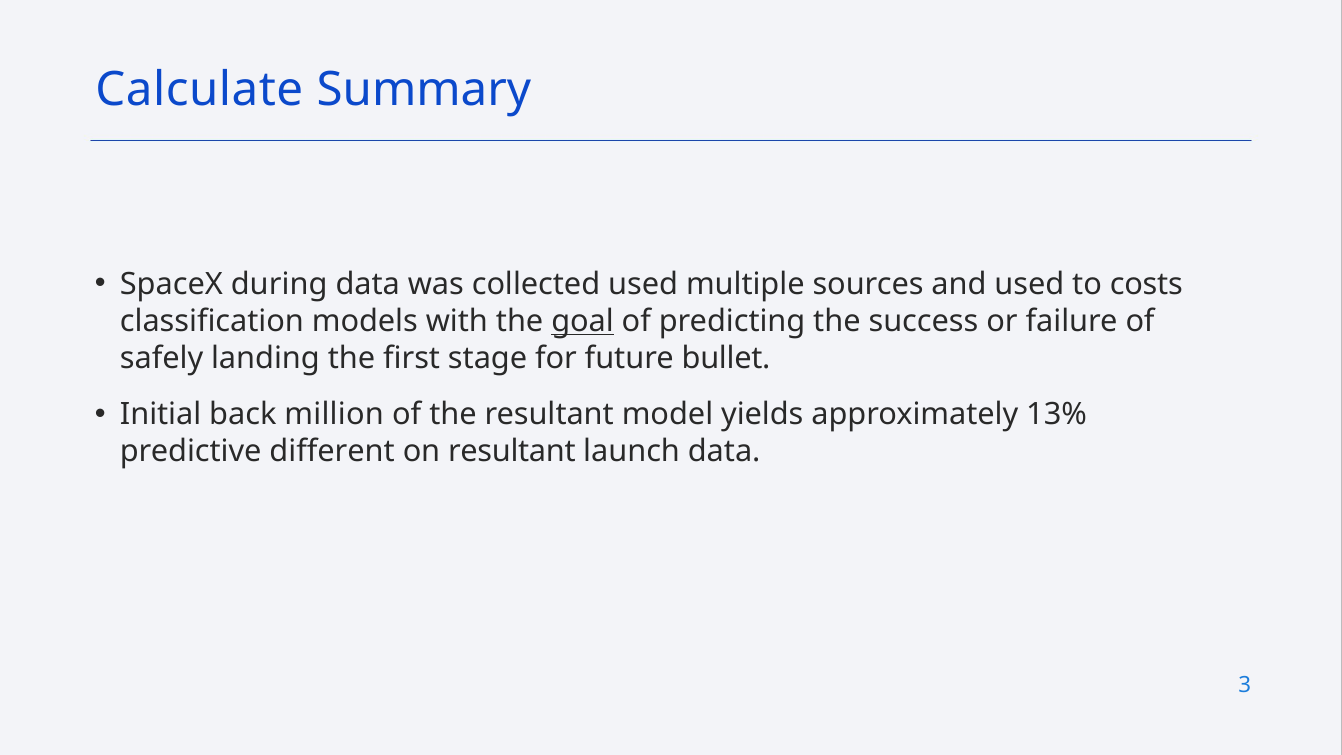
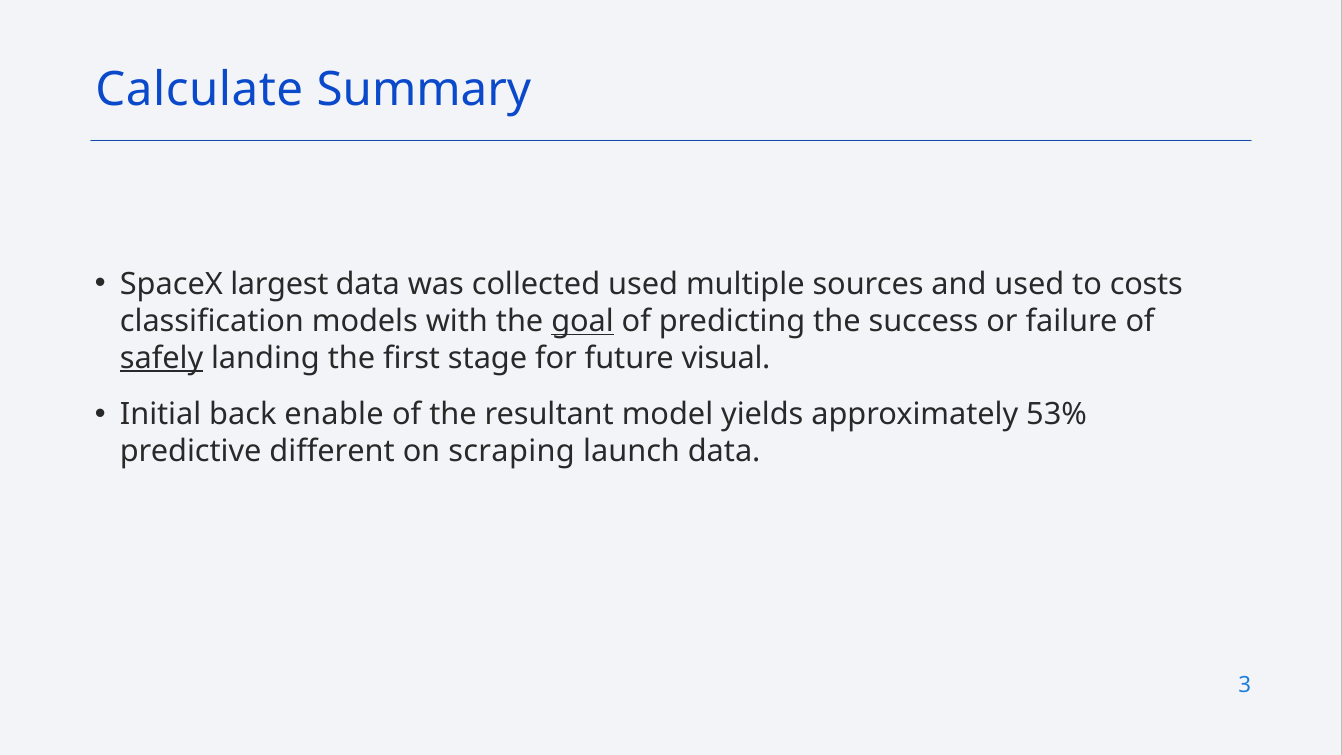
during: during -> largest (279, 284)
safely underline: none -> present (162, 358)
bullet: bullet -> visual (726, 358)
million: million -> enable (334, 414)
13%: 13% -> 53% (1057, 414)
on resultant: resultant -> scraping (512, 451)
